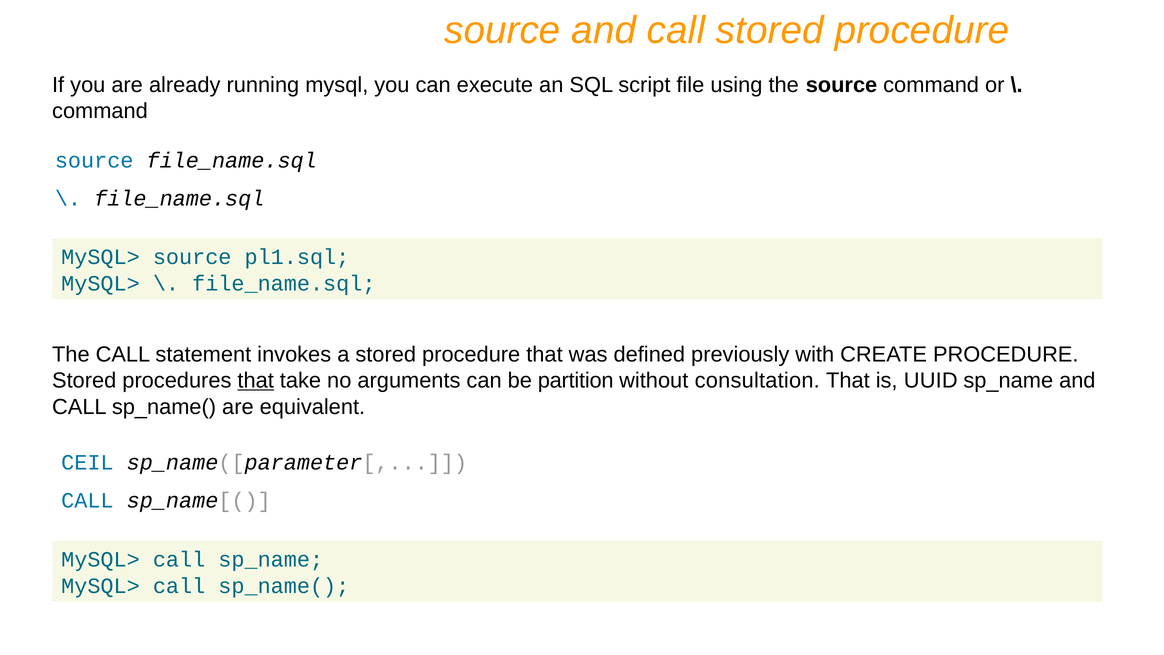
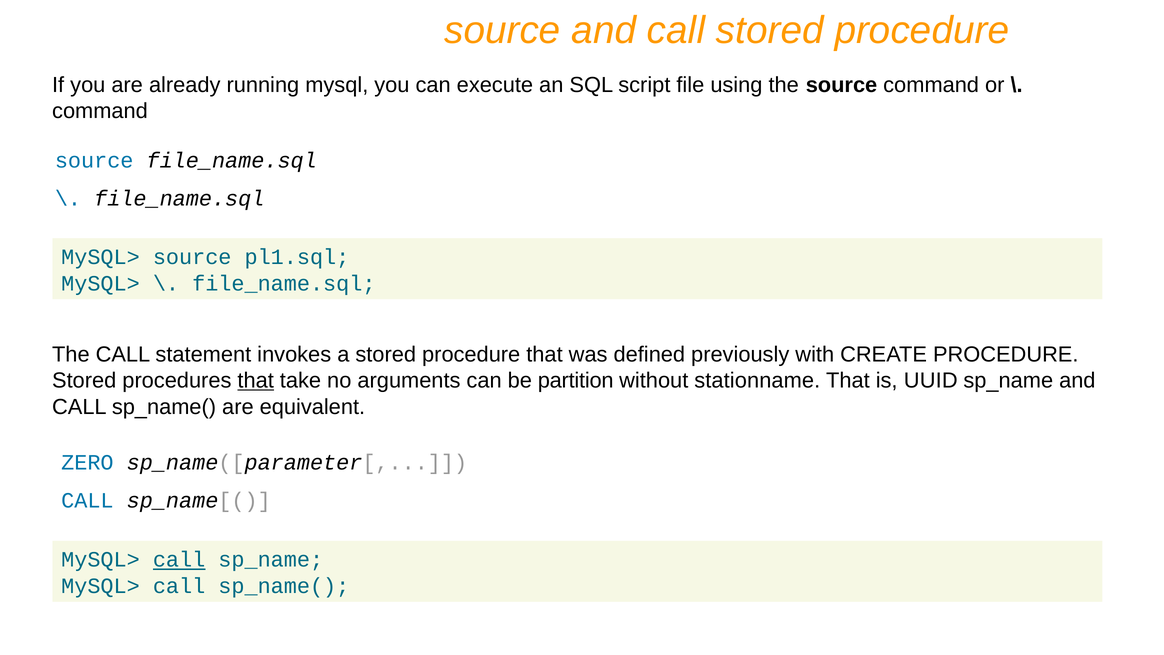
consultation: consultation -> stationname (757, 381)
CEIL: CEIL -> ZERO (87, 462)
call underline: none -> present (179, 560)
